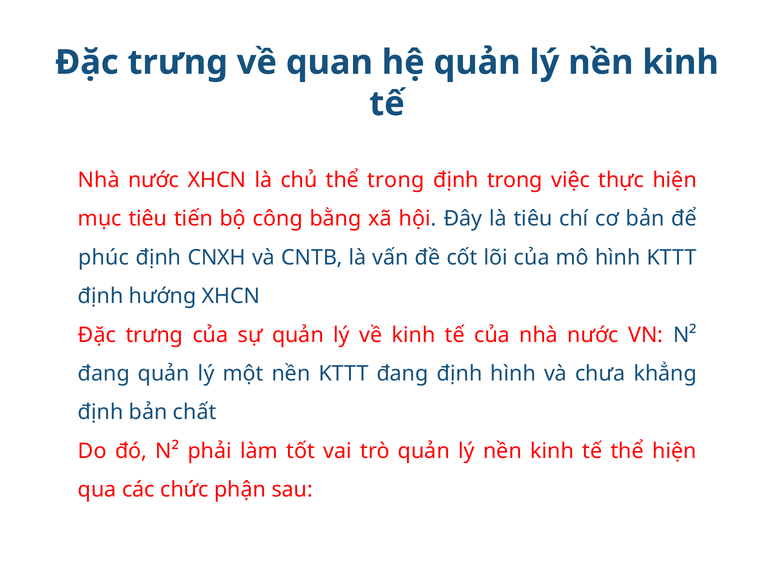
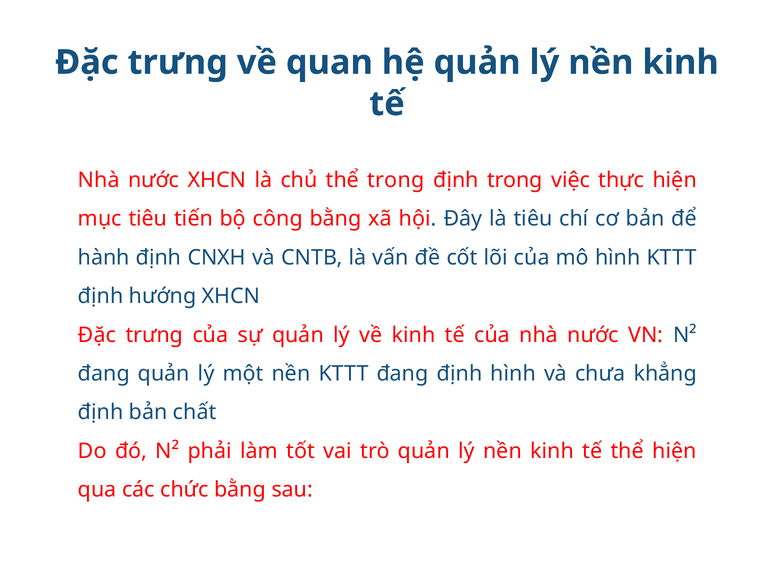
phúc: phúc -> hành (104, 257)
chức phận: phận -> bằng (240, 489)
